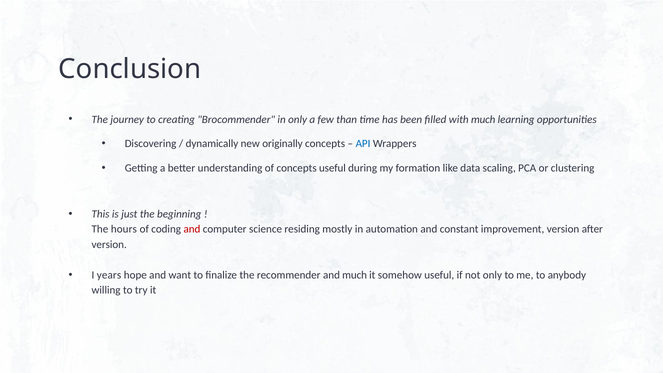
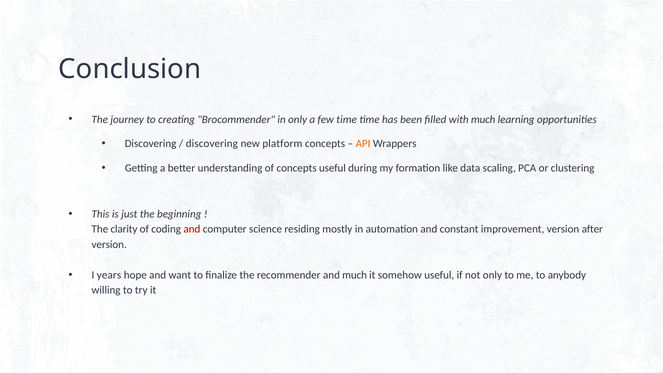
few than: than -> time (347, 119)
dynamically: dynamically -> discovering (212, 144)
originally: originally -> platform (282, 144)
API colour: blue -> orange (363, 144)
hours: hours -> clarity (124, 229)
